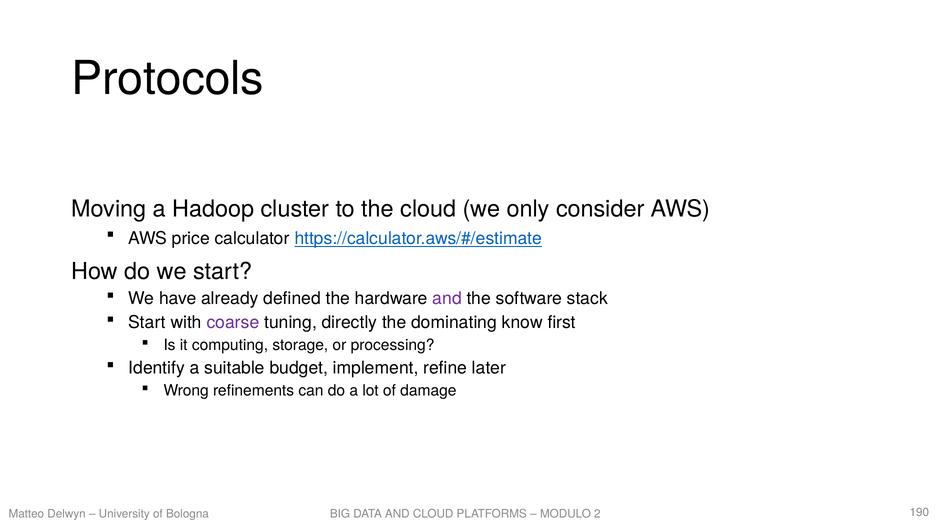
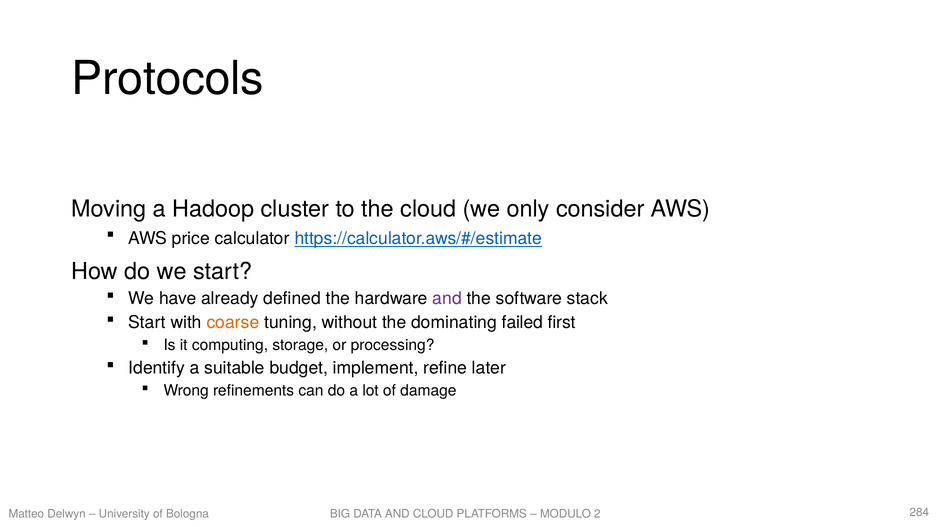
coarse colour: purple -> orange (233, 322)
directly: directly -> without (349, 322)
know: know -> failed (522, 322)
190: 190 -> 284 (919, 512)
